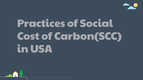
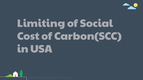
Practices: Practices -> Limiting (41, 24)
